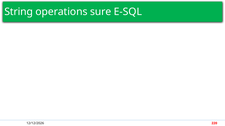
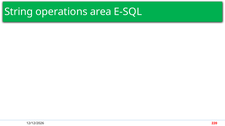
sure: sure -> area (101, 12)
